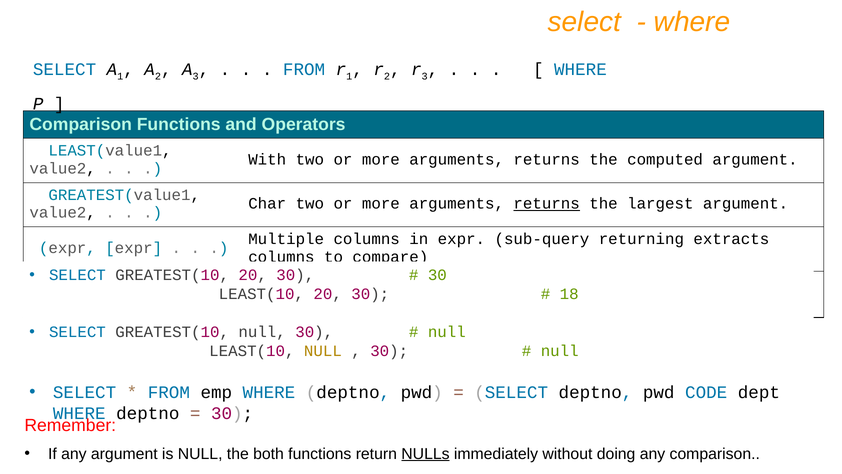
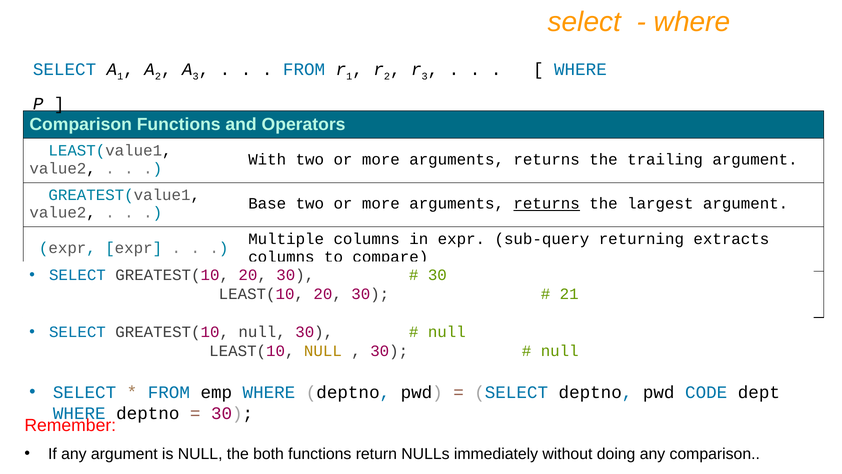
computed: computed -> trailing (665, 159)
Char: Char -> Base (267, 204)
18: 18 -> 21 (569, 294)
NULLs underline: present -> none (425, 453)
